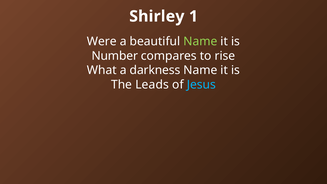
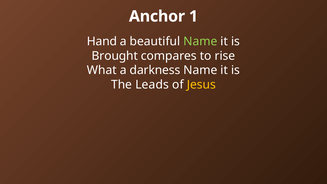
Shirley: Shirley -> Anchor (157, 16)
Were: Were -> Hand (102, 41)
Number: Number -> Brought (115, 56)
Jesus colour: light blue -> yellow (201, 85)
